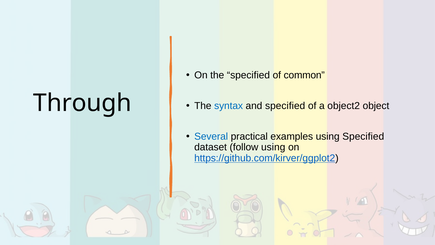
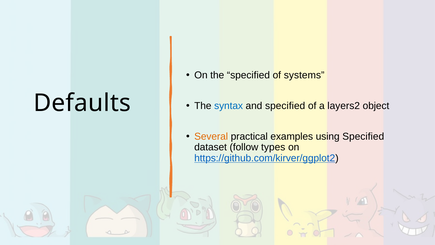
common: common -> systems (304, 75)
Through: Through -> Defaults (82, 103)
object2: object2 -> layers2 (344, 106)
Several colour: blue -> orange (211, 136)
follow using: using -> types (273, 147)
